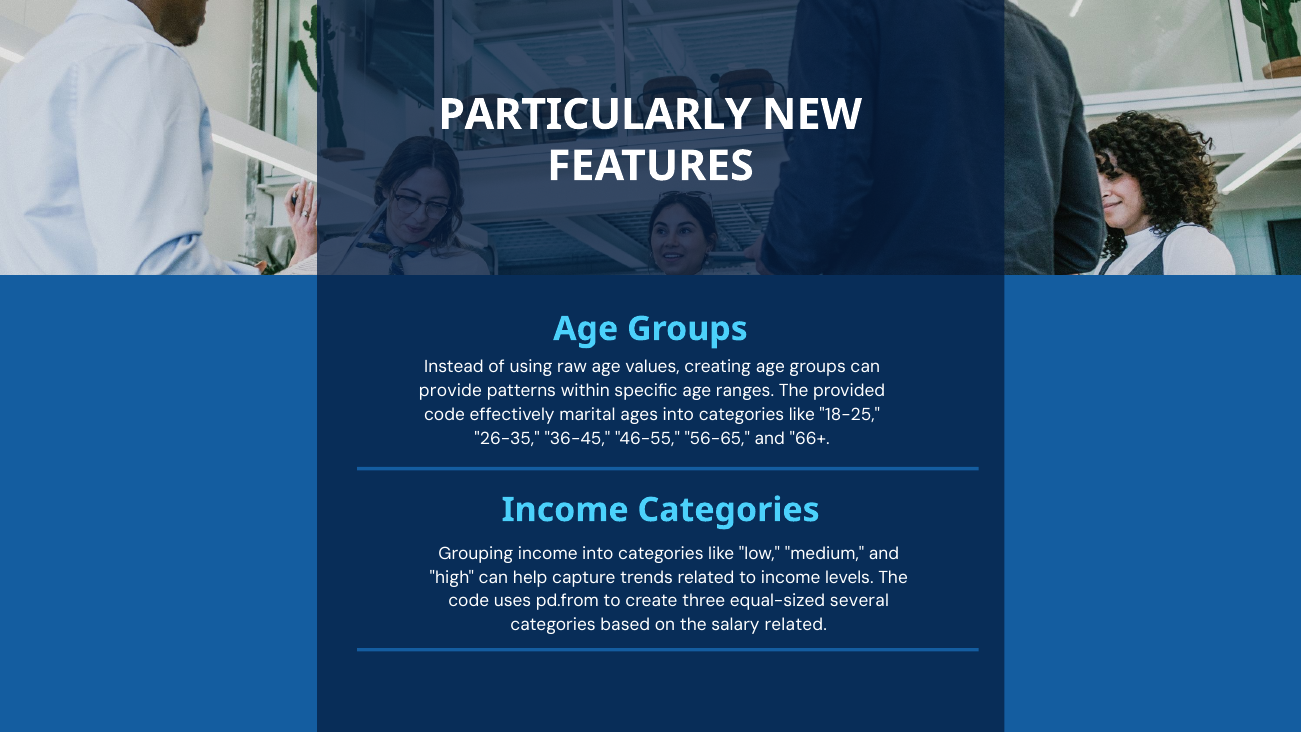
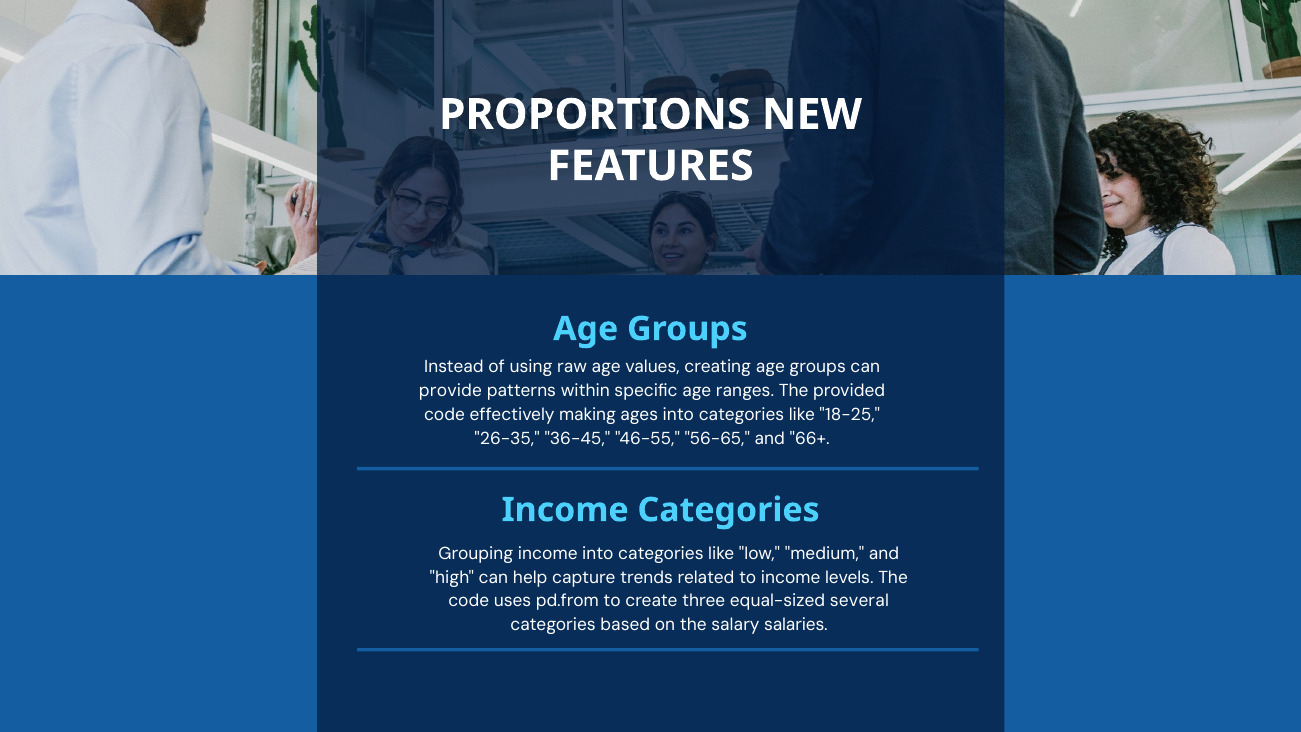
PARTICULARLY: PARTICULARLY -> PROPORTIONS (595, 115)
marital: marital -> making (588, 414)
salary related: related -> salaries (796, 625)
